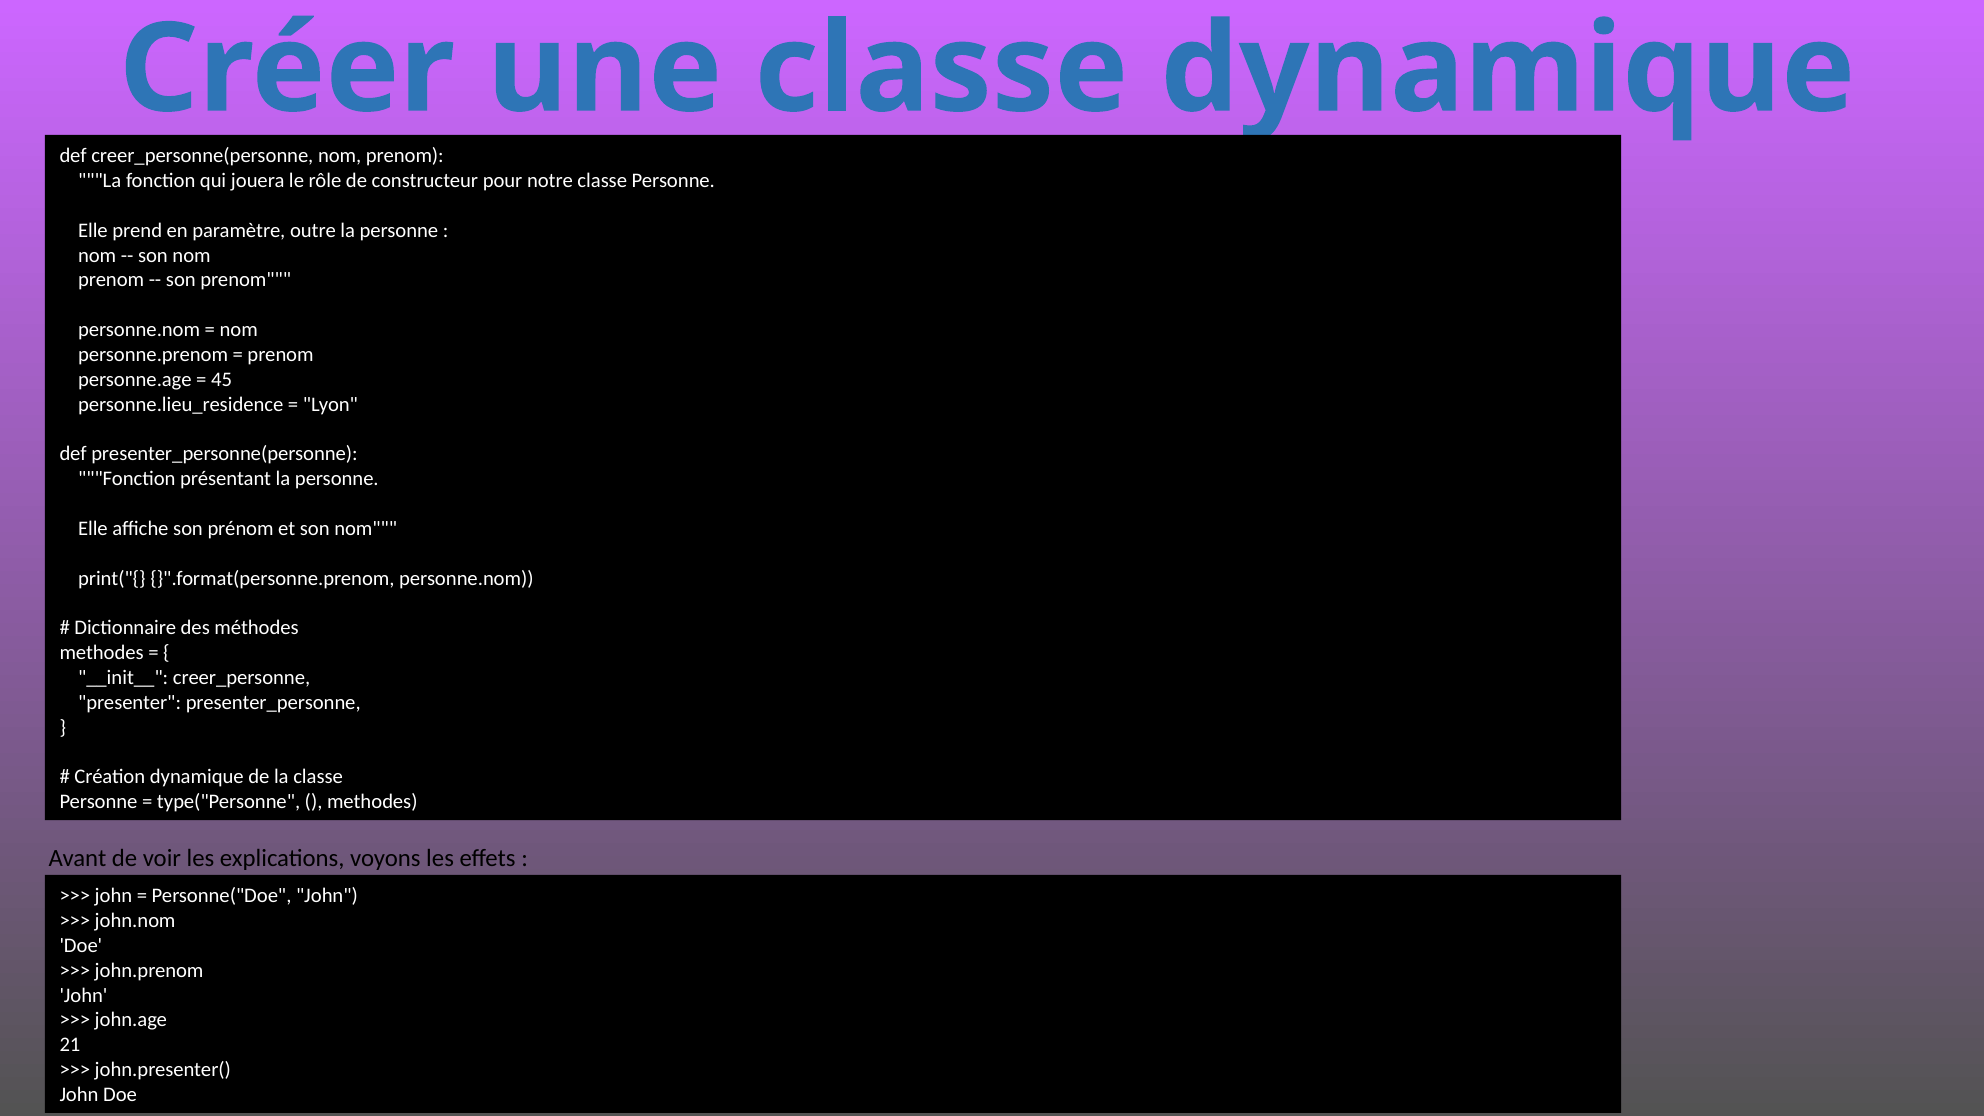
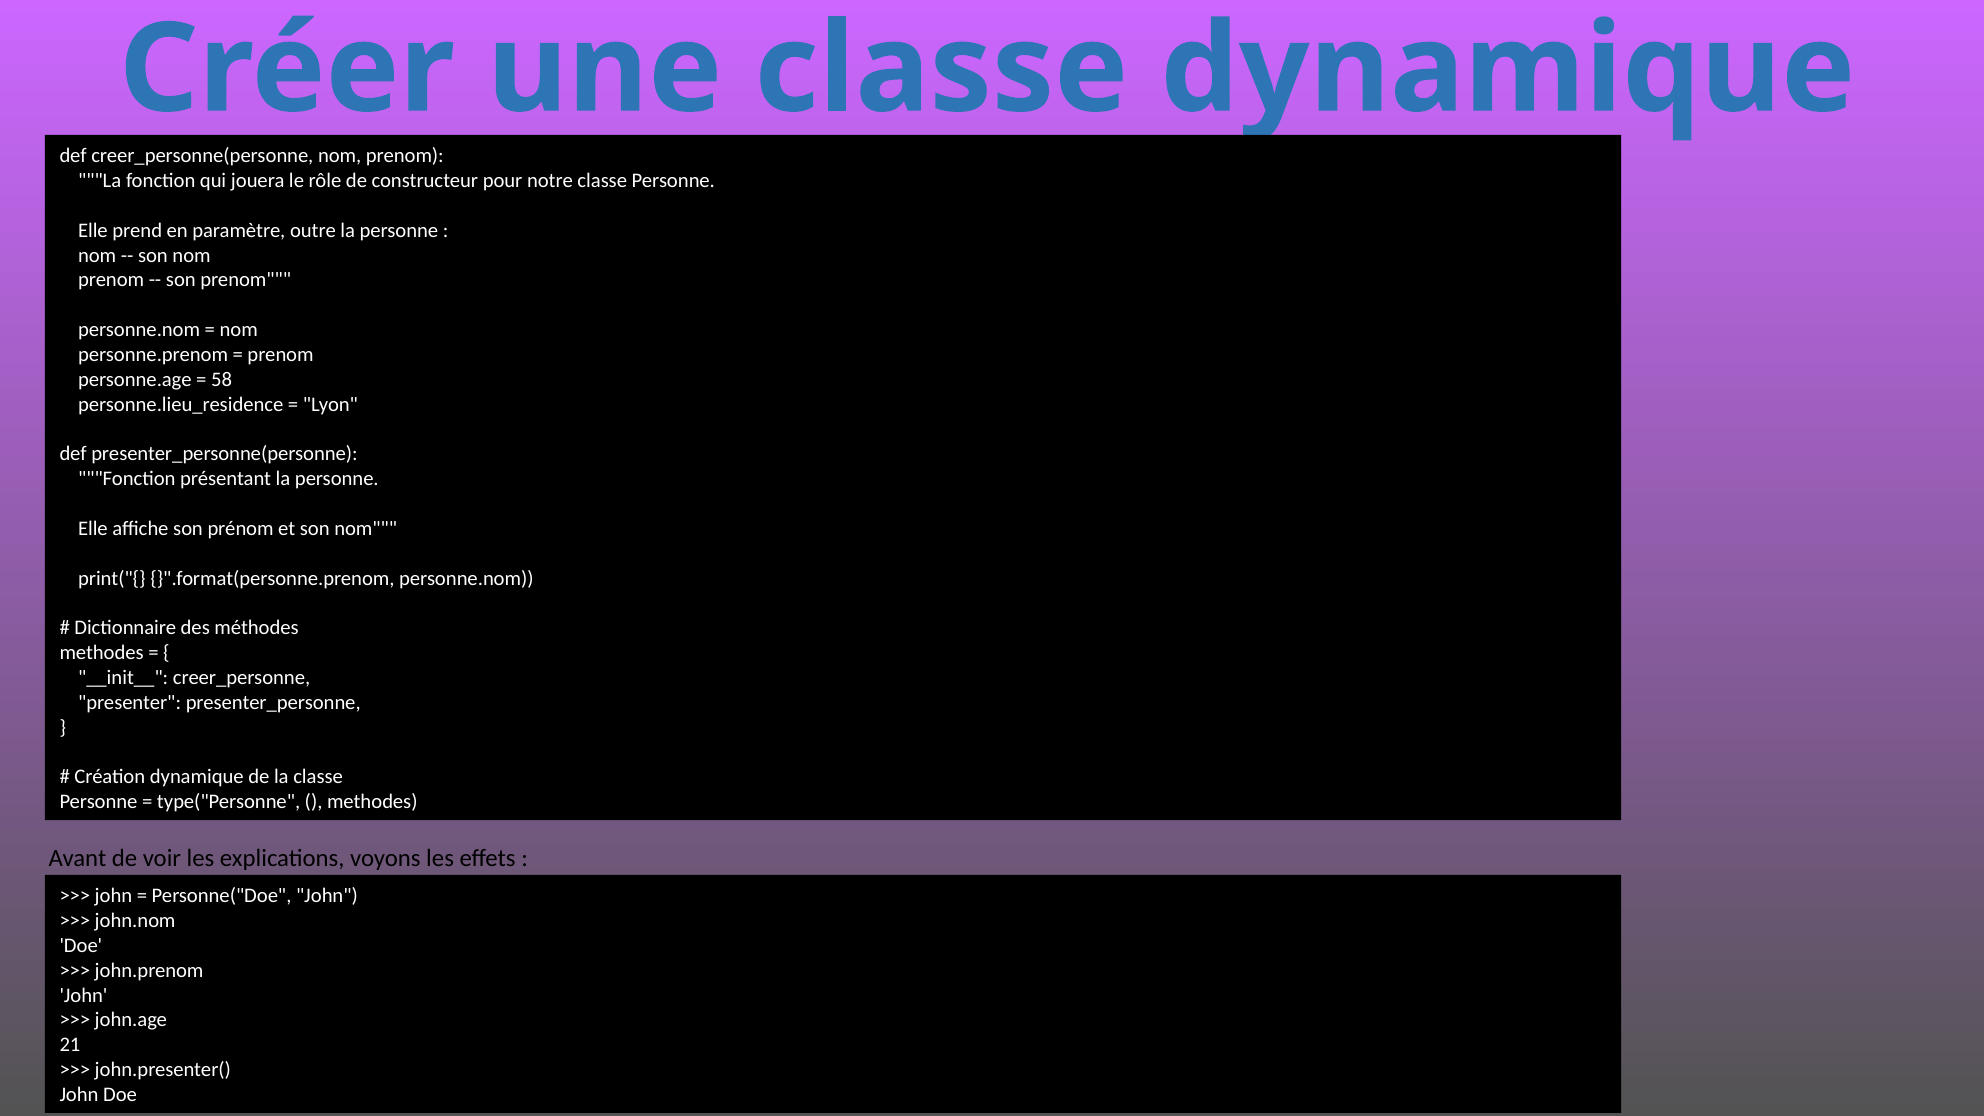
45: 45 -> 58 (222, 380)
